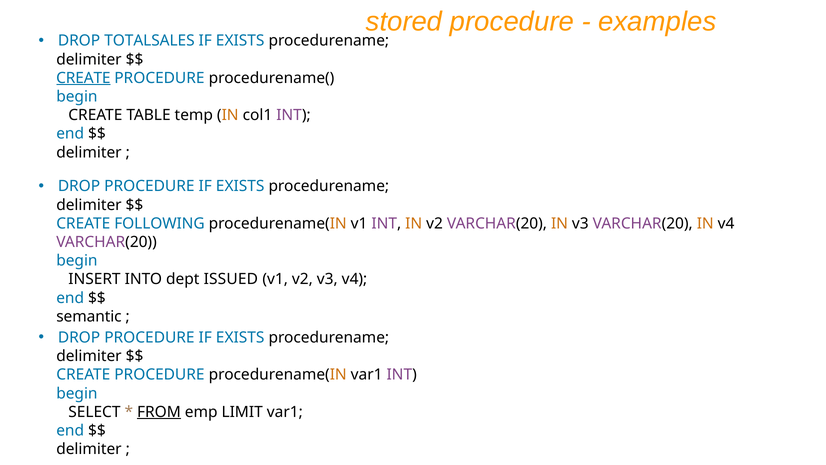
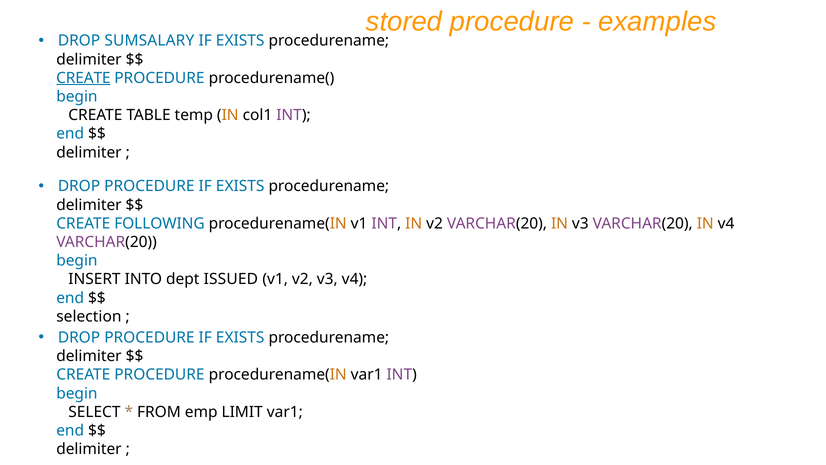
TOTALSALES: TOTALSALES -> SUMSALARY (149, 41)
semantic: semantic -> selection (89, 316)
FROM underline: present -> none (159, 412)
